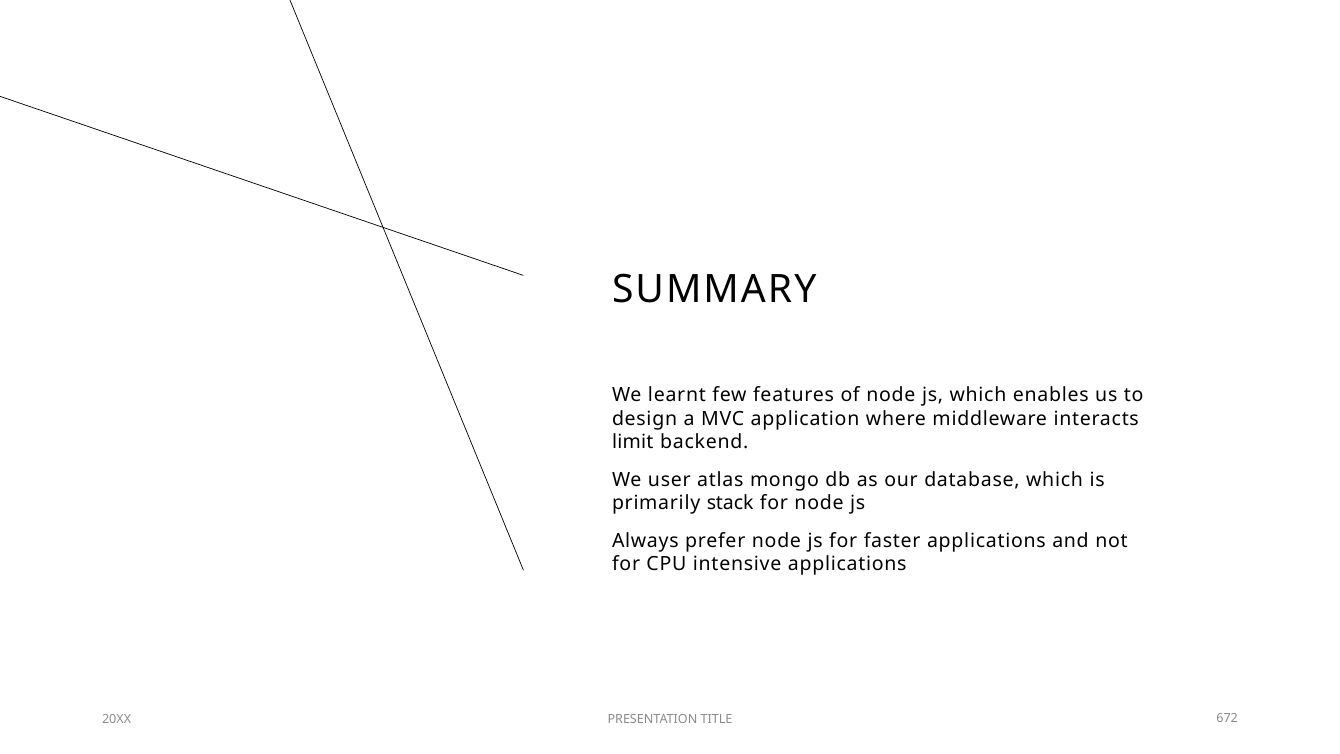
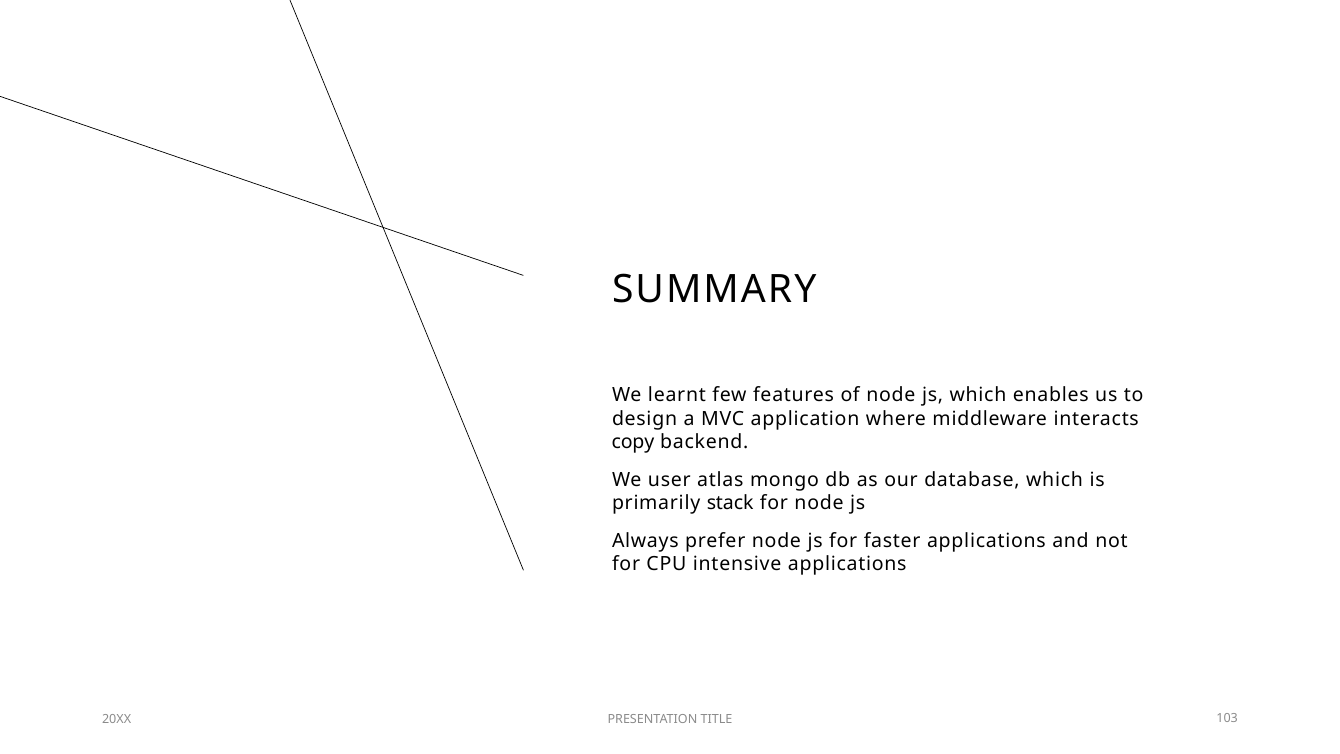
limit: limit -> copy (633, 442)
672: 672 -> 103 (1227, 719)
